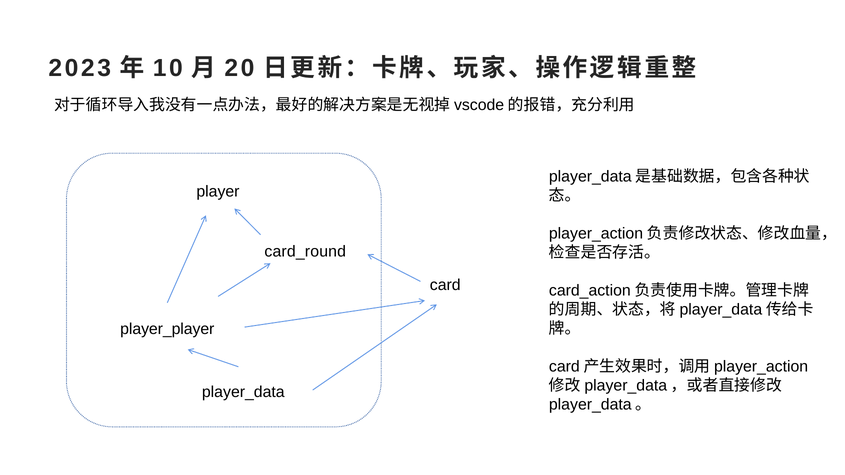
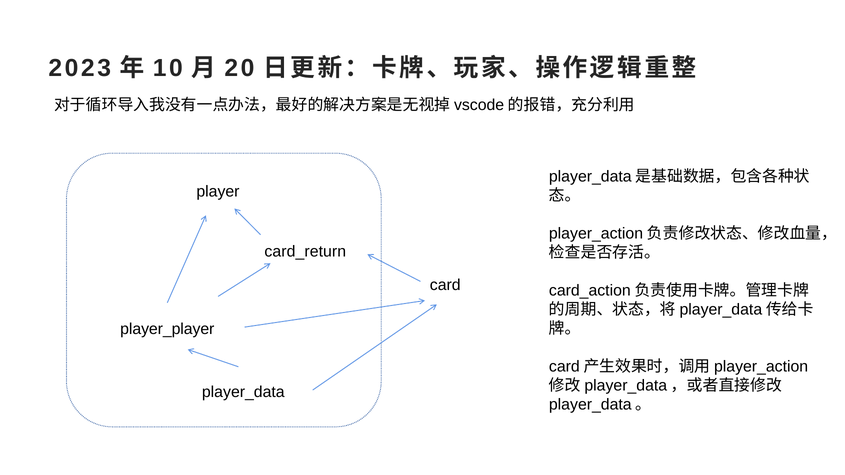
card_round: card_round -> card_return (305, 252)
